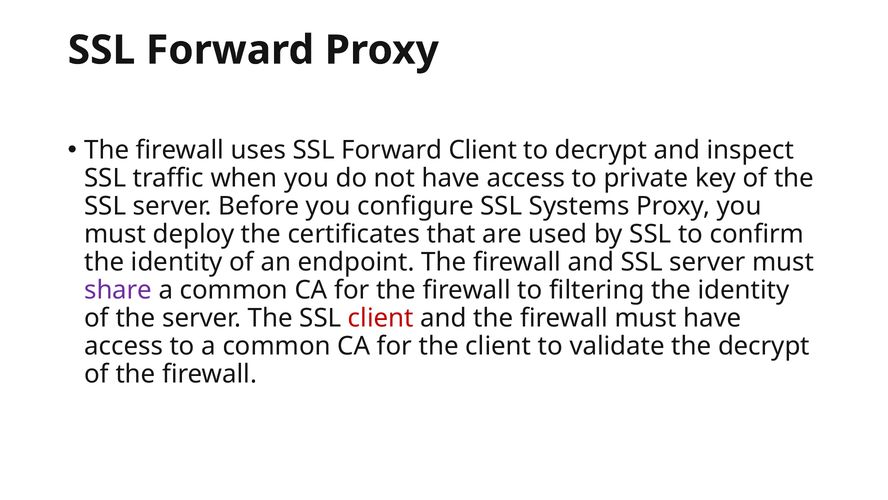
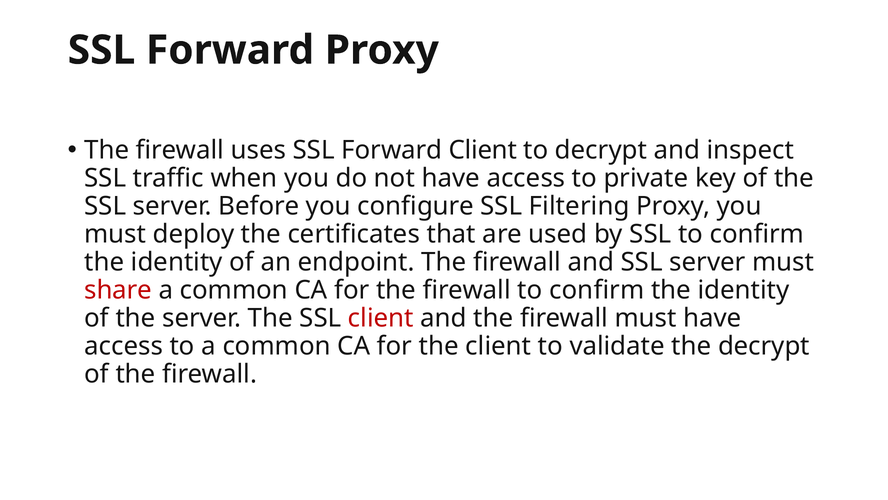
Systems: Systems -> Filtering (579, 206)
share colour: purple -> red (118, 290)
firewall to filtering: filtering -> confirm (597, 290)
